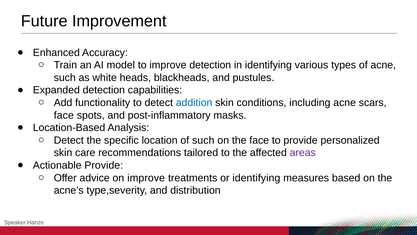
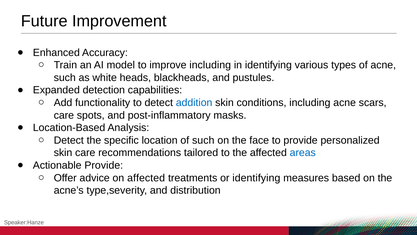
improve detection: detection -> including (210, 65)
face: face -> care (64, 115)
areas colour: purple -> blue (303, 153)
on improve: improve -> affected (146, 178)
